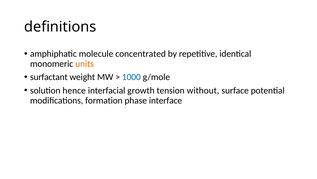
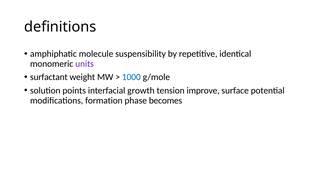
concentrated: concentrated -> suspensibility (141, 54)
units colour: orange -> purple (85, 64)
hence: hence -> points (74, 90)
without: without -> improve (203, 90)
interface: interface -> becomes (166, 100)
